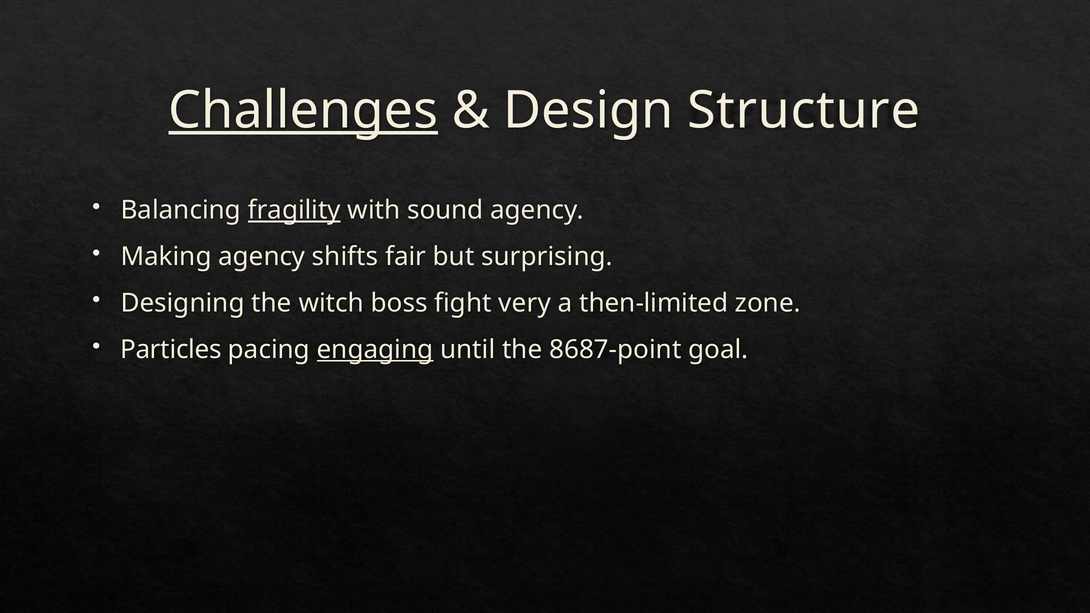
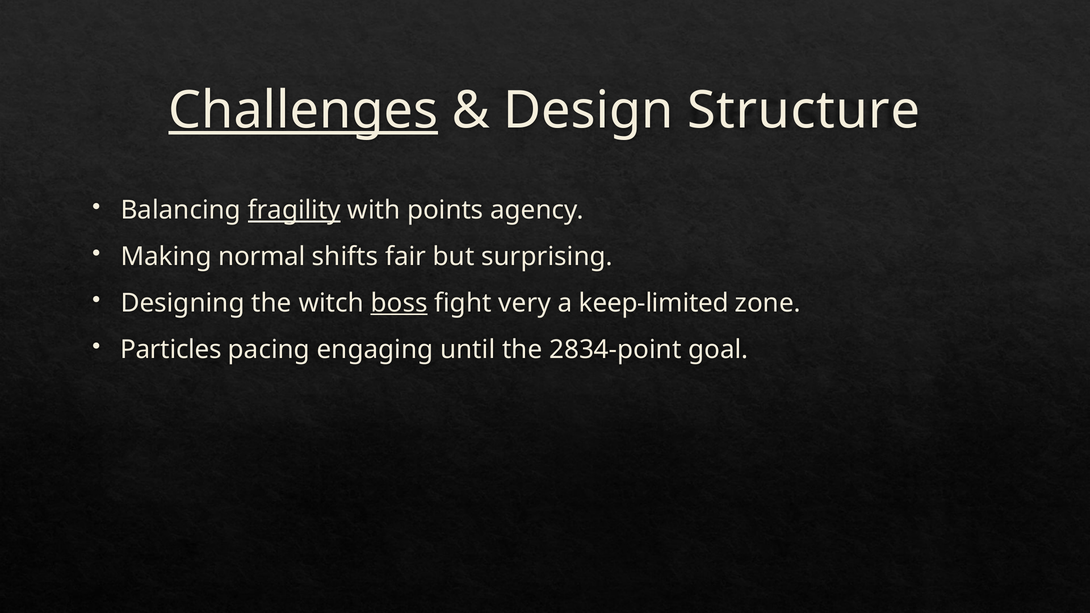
sound: sound -> points (445, 210)
Making agency: agency -> normal (262, 257)
boss underline: none -> present (399, 303)
then-limited: then-limited -> keep-limited (654, 303)
engaging underline: present -> none (375, 350)
8687-point: 8687-point -> 2834-point (615, 350)
